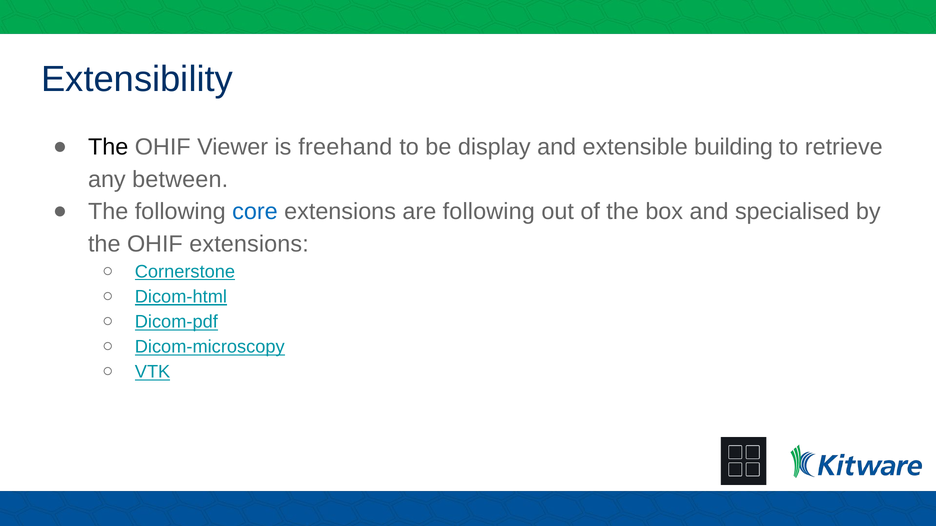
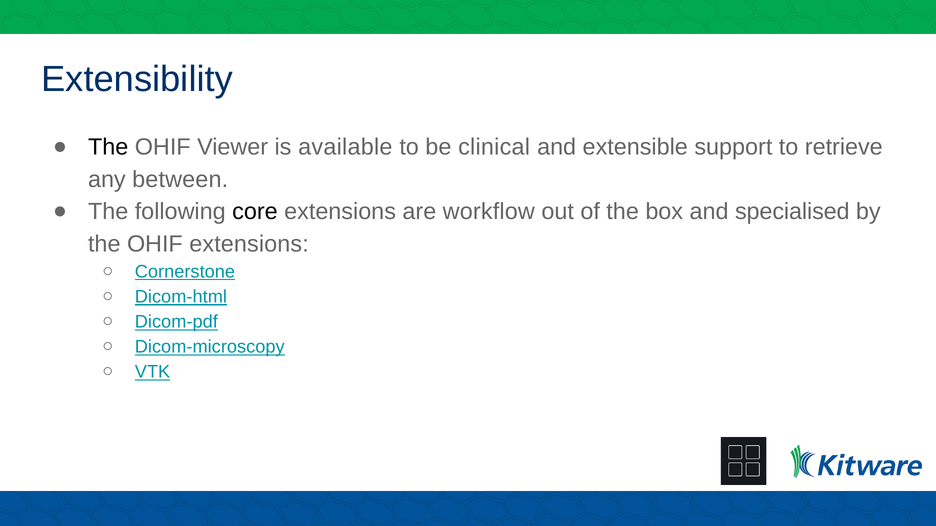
freehand: freehand -> available (345, 147)
display: display -> clinical (494, 147)
building: building -> support (733, 147)
core colour: blue -> black (255, 212)
are following: following -> workflow (489, 212)
